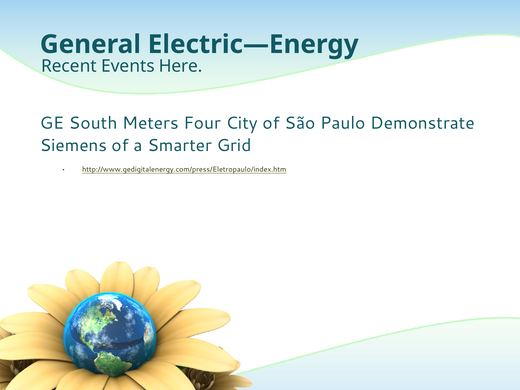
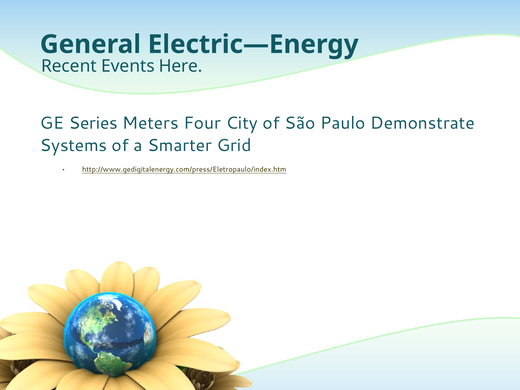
South: South -> Series (93, 123)
Siemens: Siemens -> Systems (74, 145)
